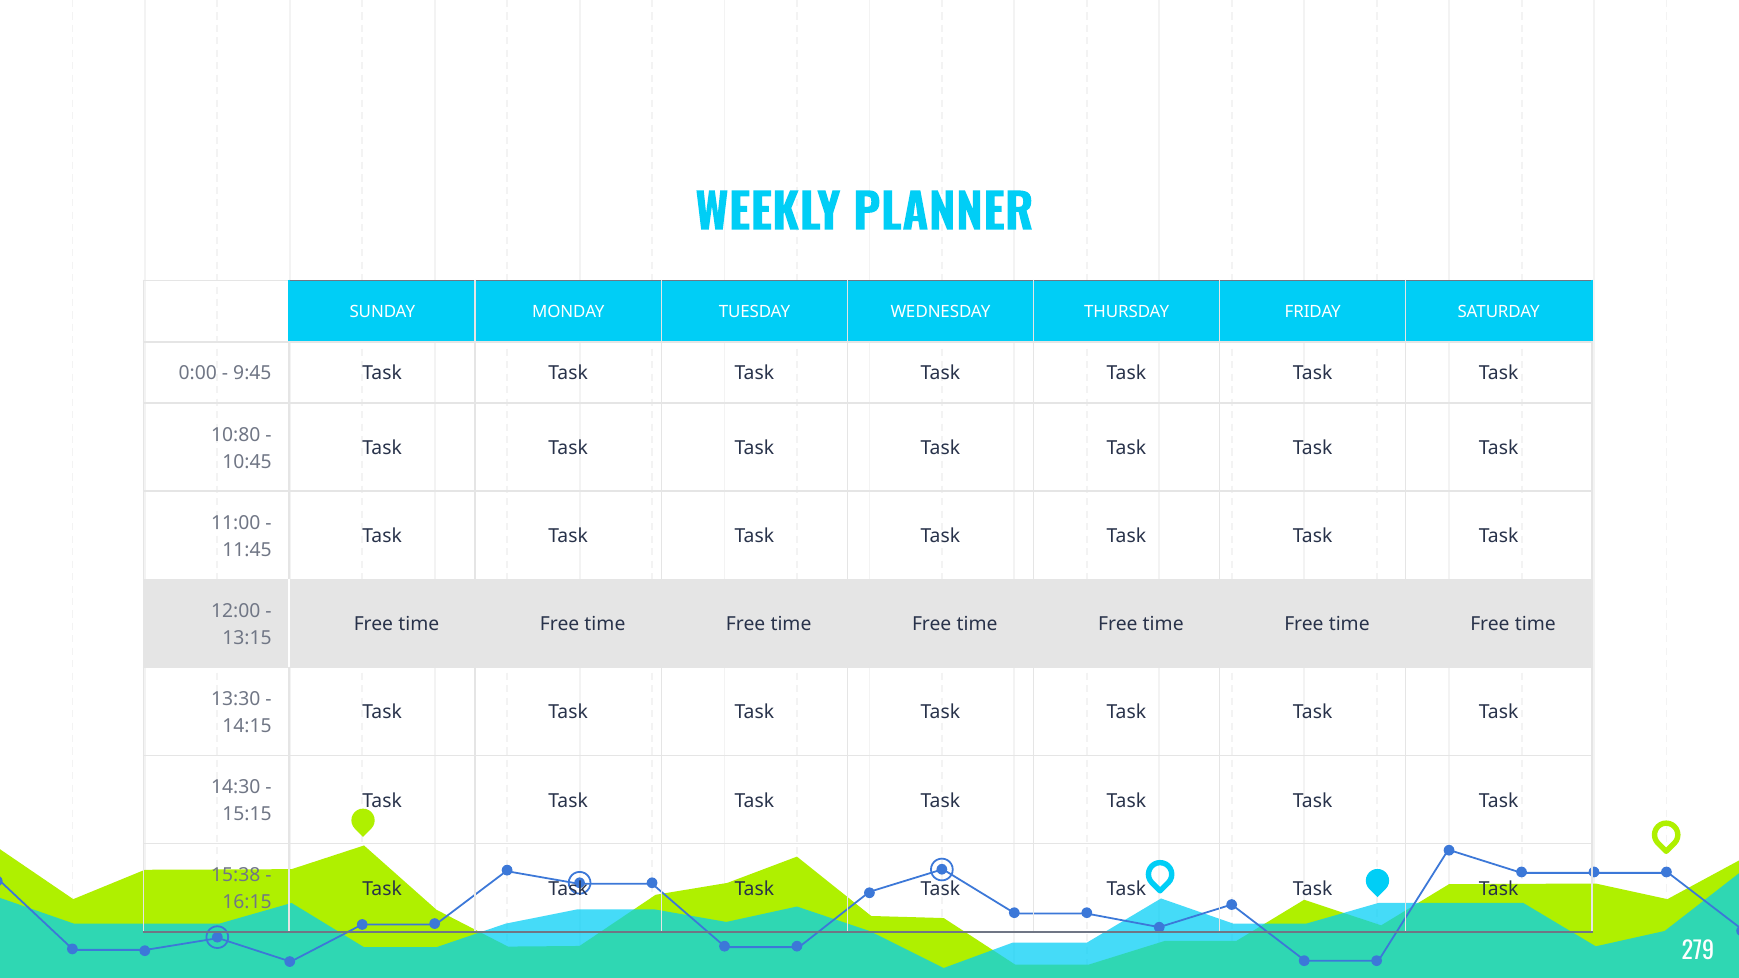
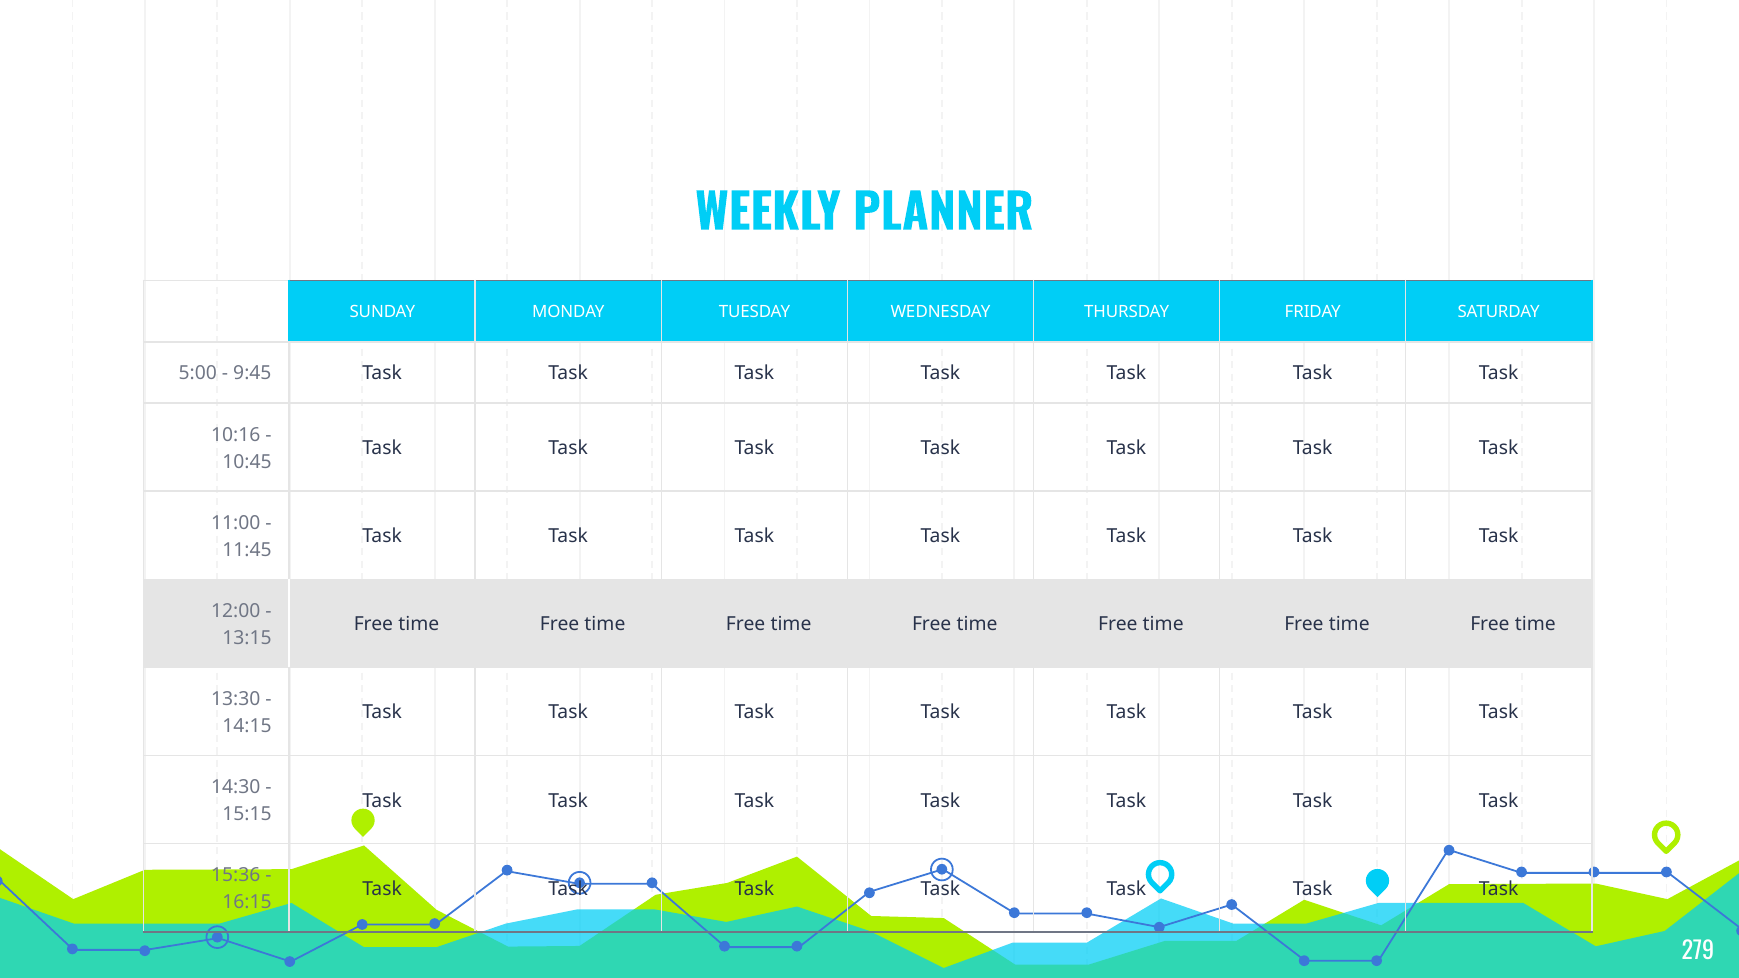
0:00: 0:00 -> 5:00 (198, 374)
10:80: 10:80 -> 10:16 (236, 435)
15:38: 15:38 -> 15:36 (236, 876)
